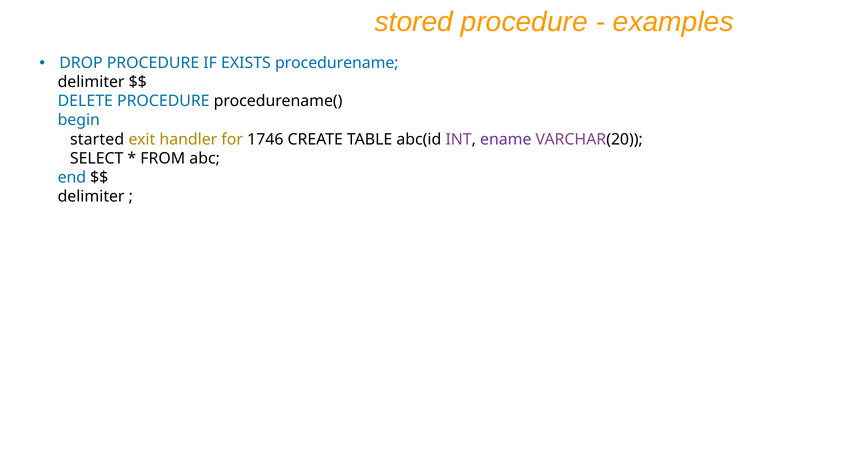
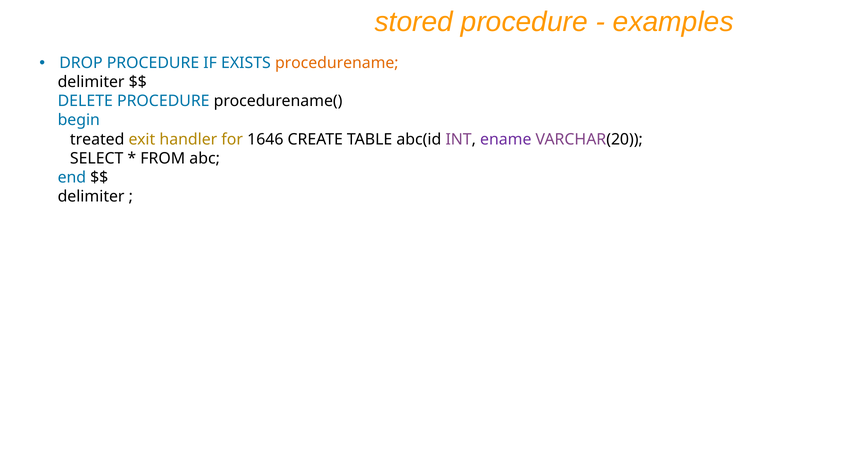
procedurename colour: blue -> orange (337, 63)
started: started -> treated (97, 139)
1746: 1746 -> 1646 (265, 139)
